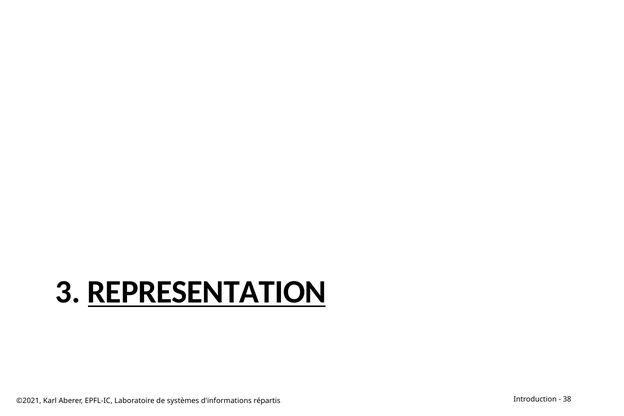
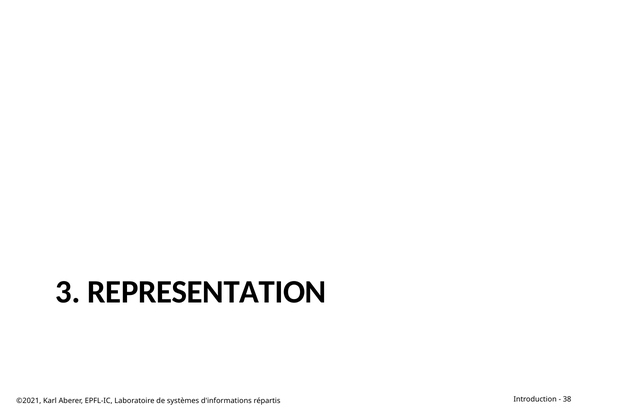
REPRESENTATION underline: present -> none (207, 292)
